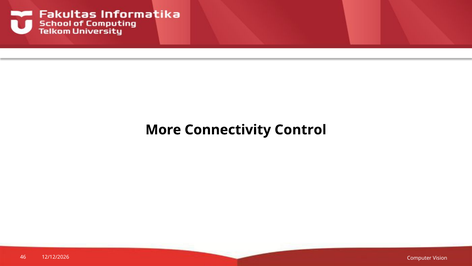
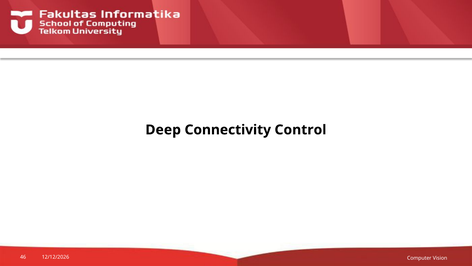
More: More -> Deep (163, 130)
